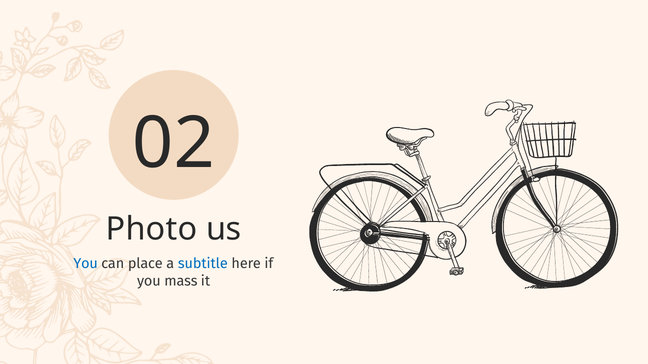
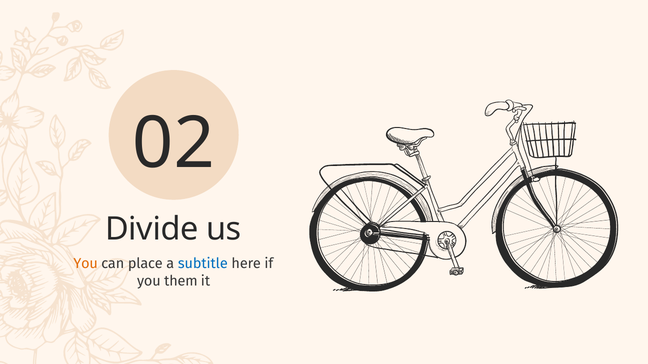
Photo: Photo -> Divide (152, 229)
You colour: blue -> orange (86, 264)
mass: mass -> them (181, 281)
